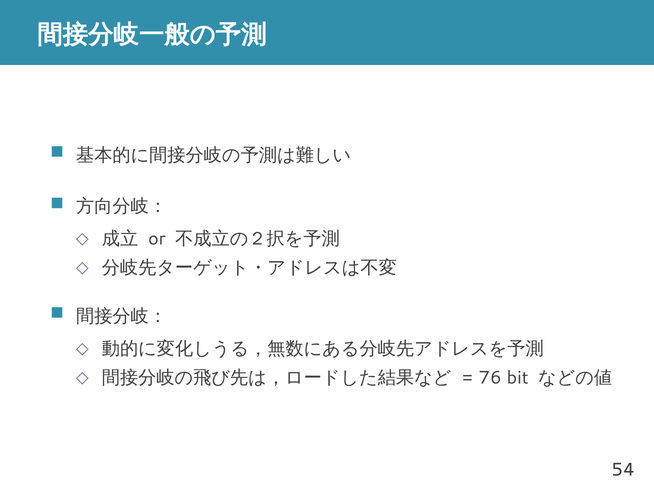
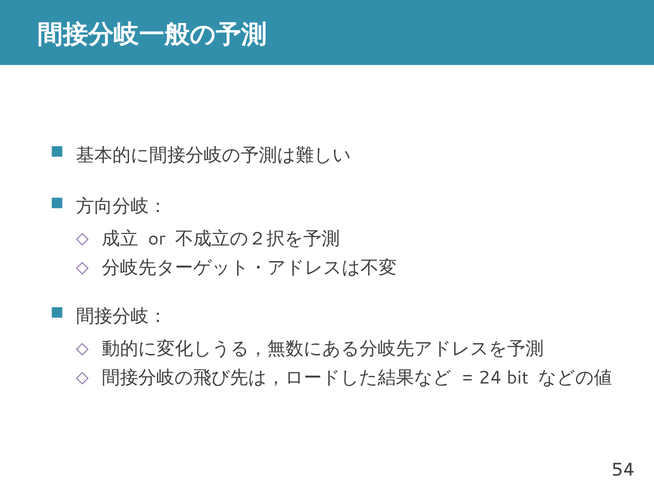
76: 76 -> 24 (490, 378)
